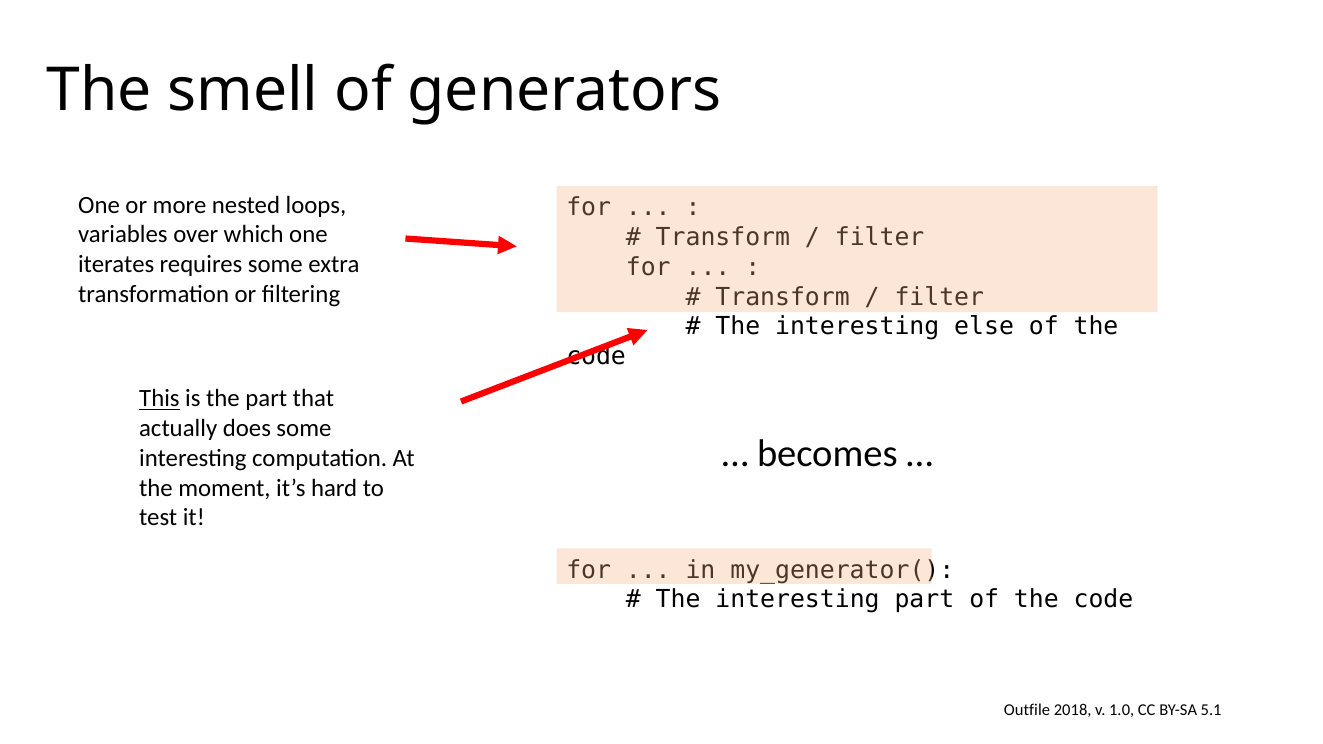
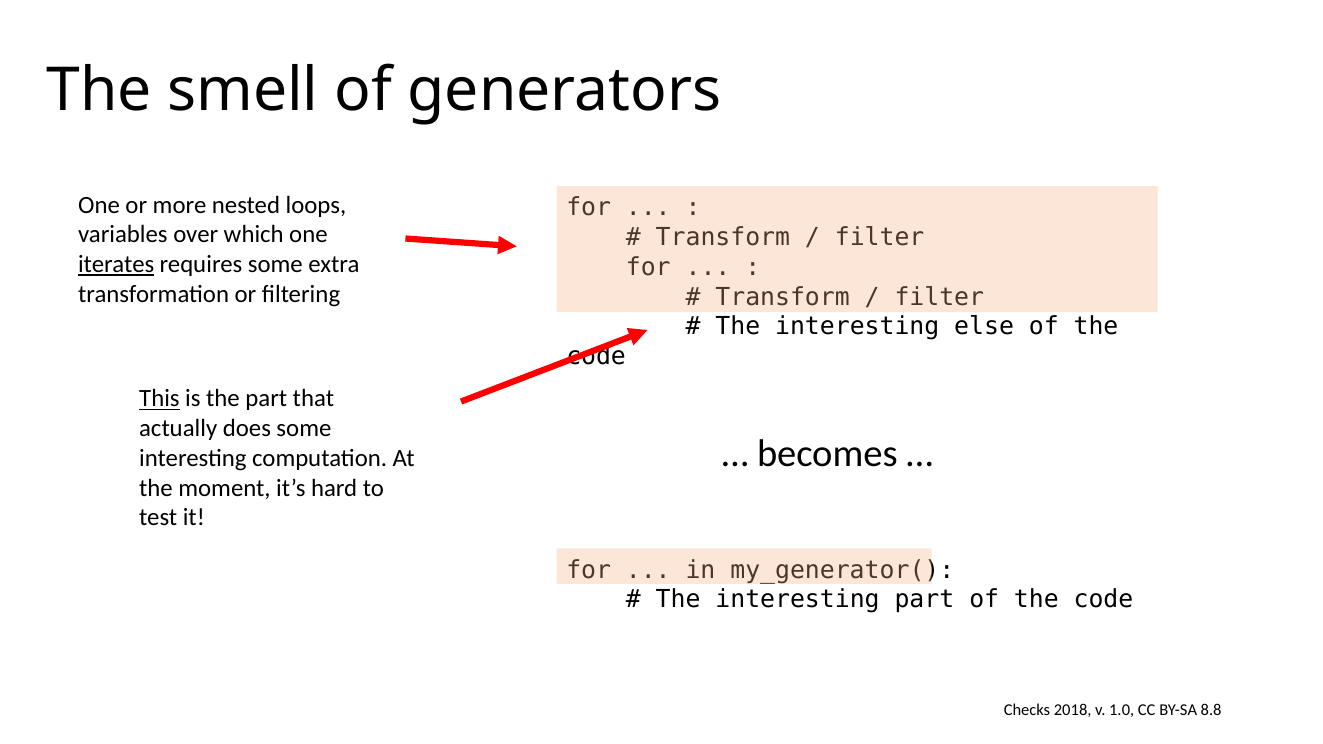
iterates underline: none -> present (116, 264)
Outfile: Outfile -> Checks (1027, 711)
5.1: 5.1 -> 8.8 (1211, 711)
